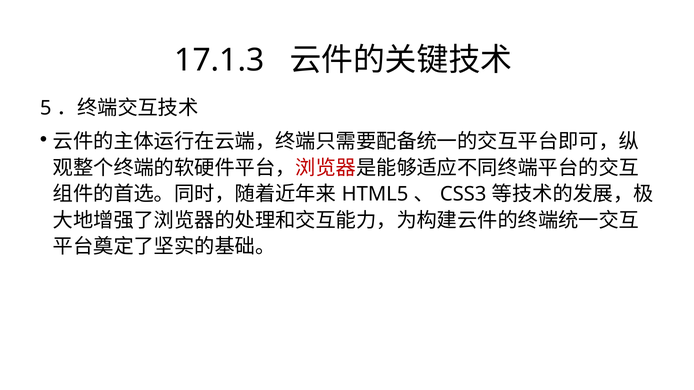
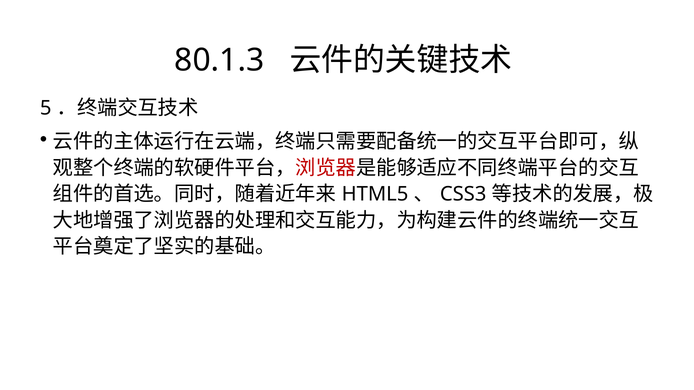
17.1.3: 17.1.3 -> 80.1.3 (219, 60)
